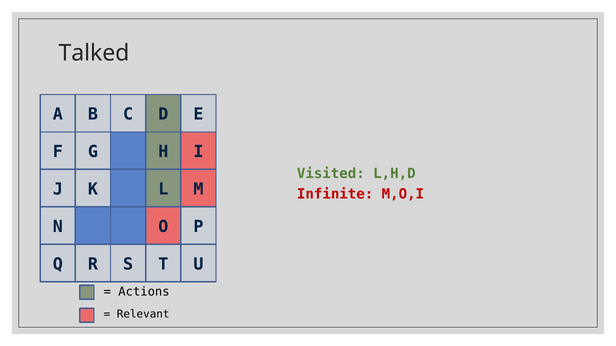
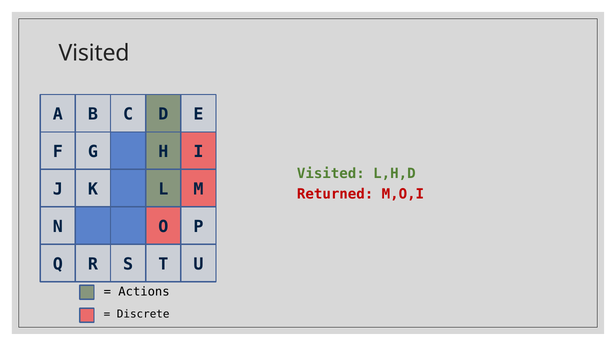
Talked: Talked -> Visited (94, 53)
Infinite: Infinite -> Returned (335, 194)
Relevant: Relevant -> Discrete (143, 315)
